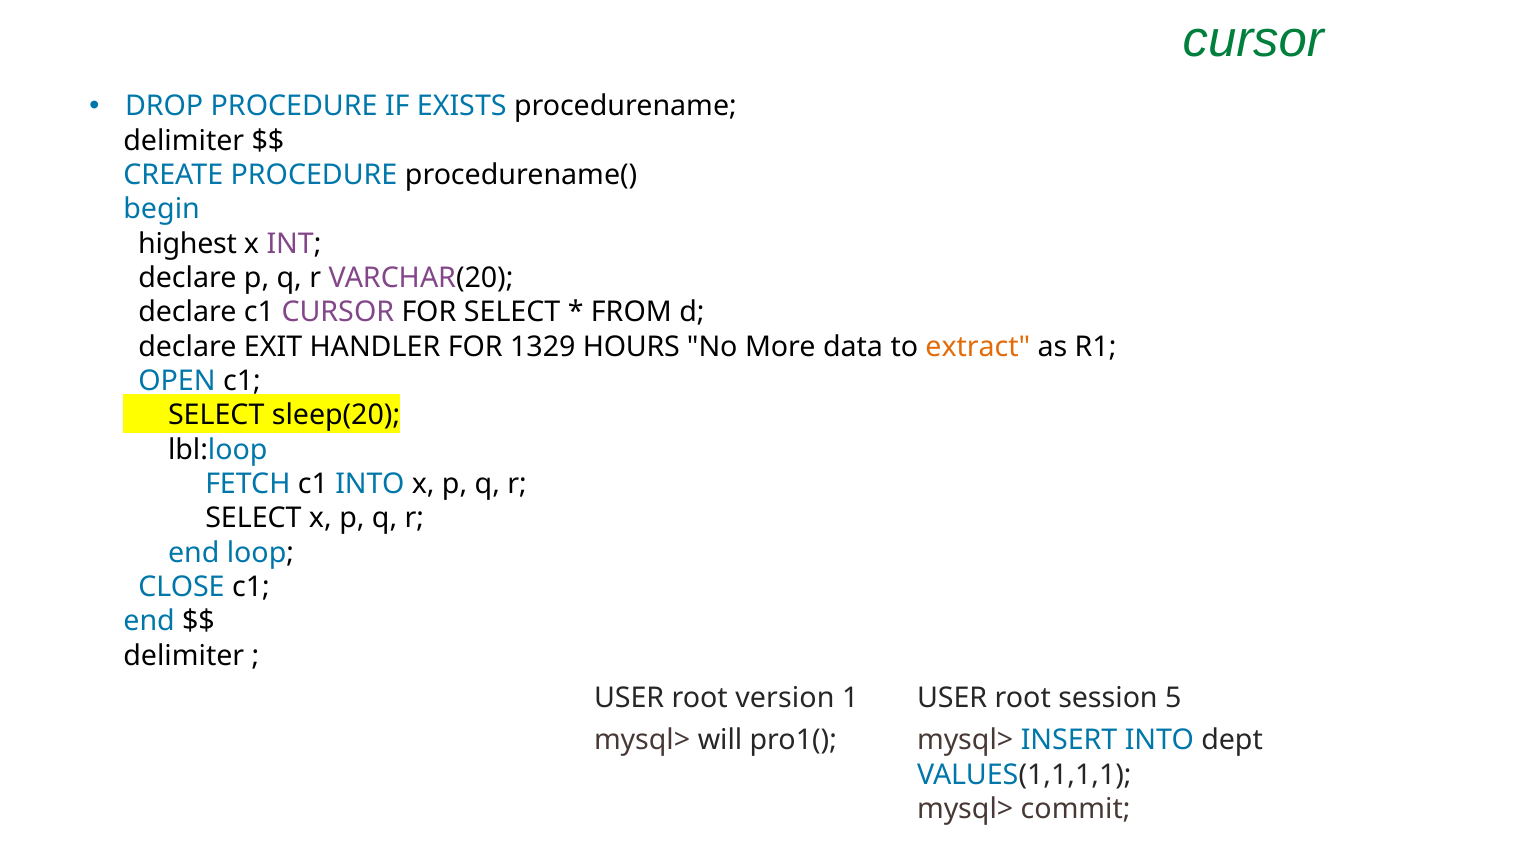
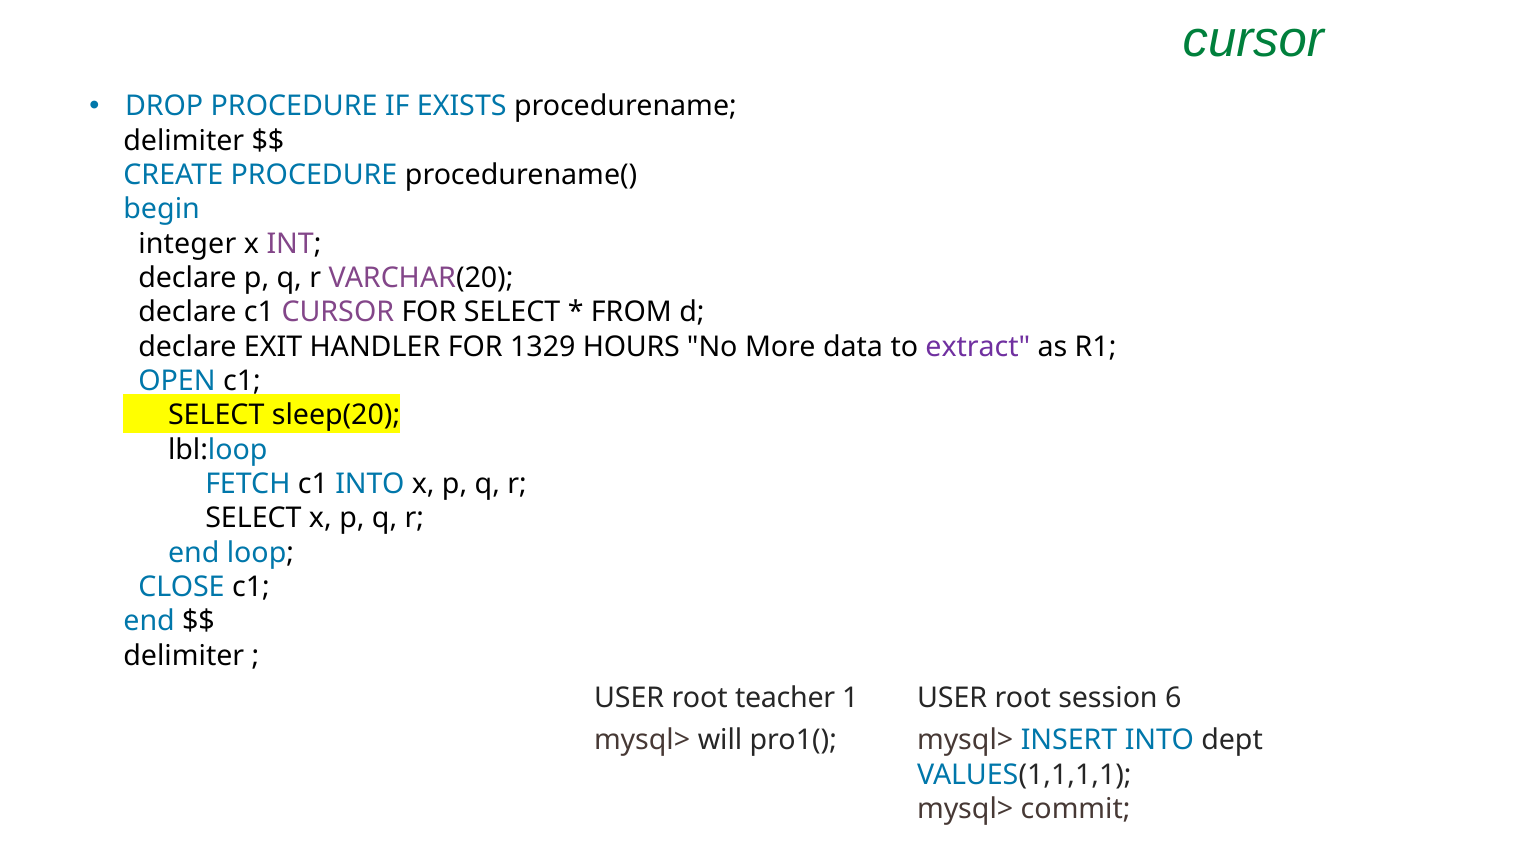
highest: highest -> integer (187, 244)
extract colour: orange -> purple (978, 347)
version: version -> teacher (785, 699)
5: 5 -> 6 (1173, 699)
